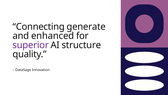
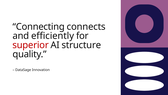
generate: generate -> connects (86, 27)
enhanced: enhanced -> efficiently (53, 36)
superior colour: purple -> red (31, 45)
